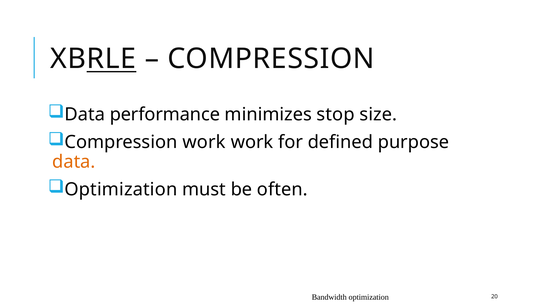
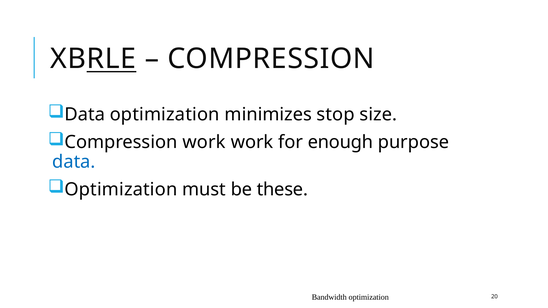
Data performance: performance -> optimization (165, 115)
defined: defined -> enough (341, 142)
data colour: orange -> blue (74, 162)
often: often -> these (282, 190)
